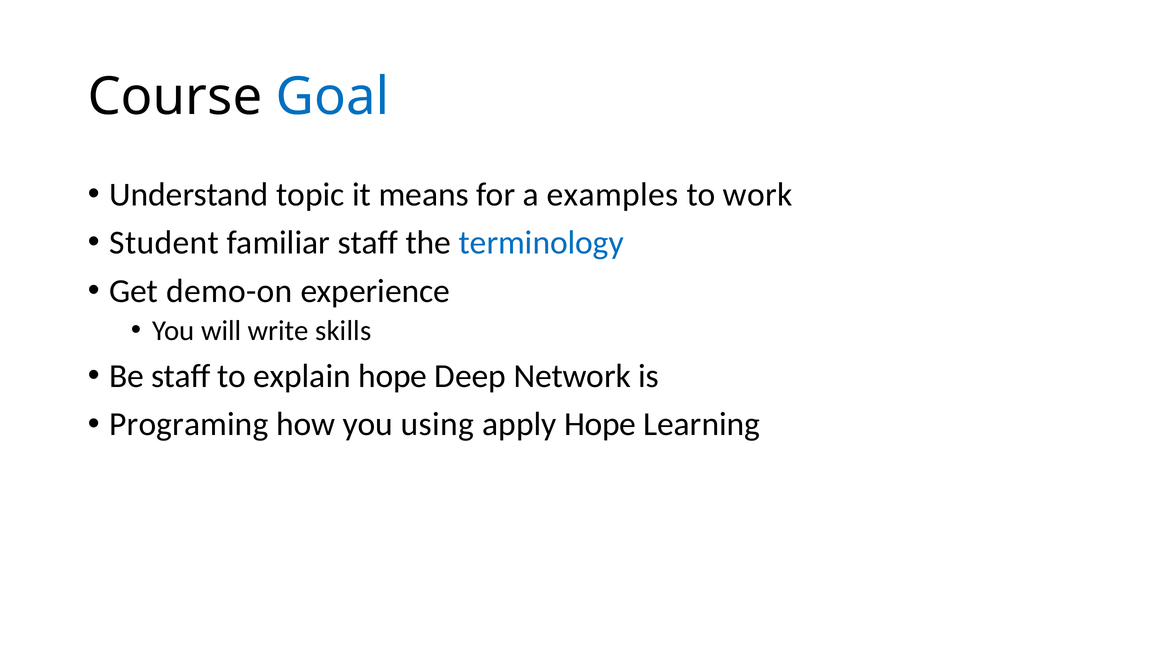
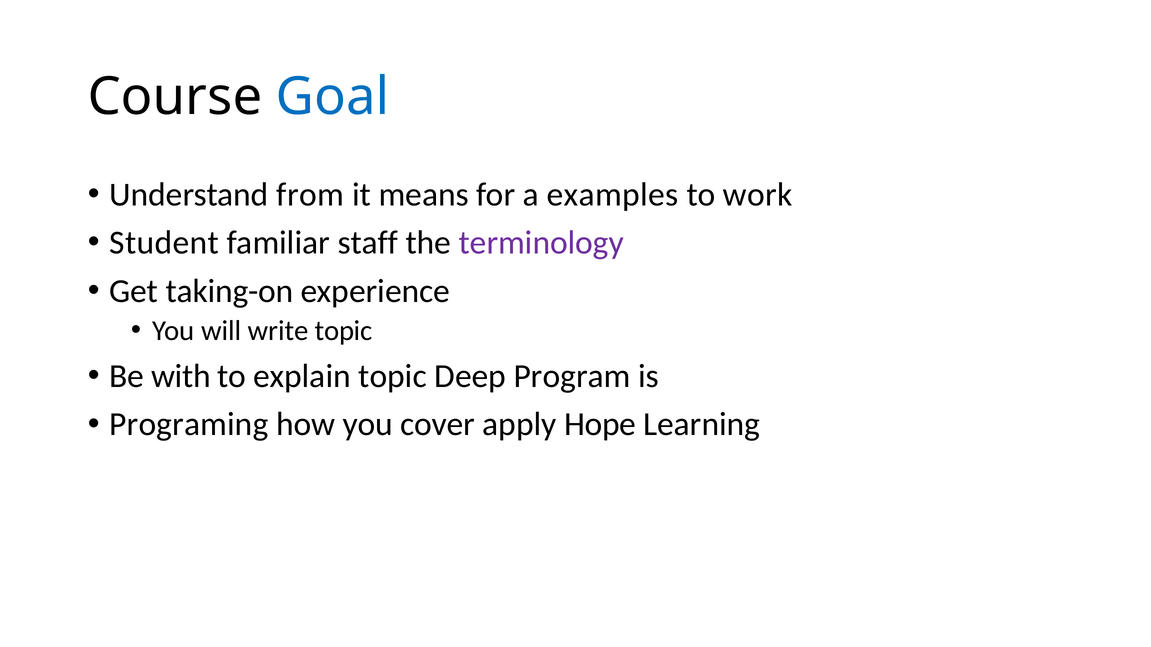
topic: topic -> from (310, 195)
terminology colour: blue -> purple (541, 243)
demo-on: demo-on -> taking-on (230, 291)
write skills: skills -> topic (344, 331)
Be staff: staff -> with (181, 376)
explain hope: hope -> topic (393, 376)
Network: Network -> Program (572, 376)
using: using -> cover (438, 425)
